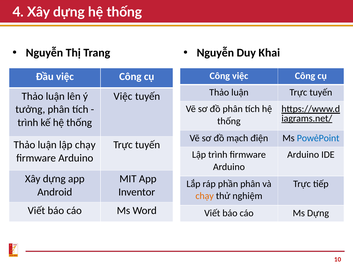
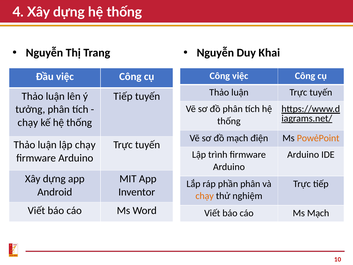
Việc: Việc -> Tiếp (123, 96)
trình: trình -> chạy (28, 122)
PowẻPoint colour: blue -> orange (318, 138)
Ms Dựng: Dựng -> Mạch (318, 213)
